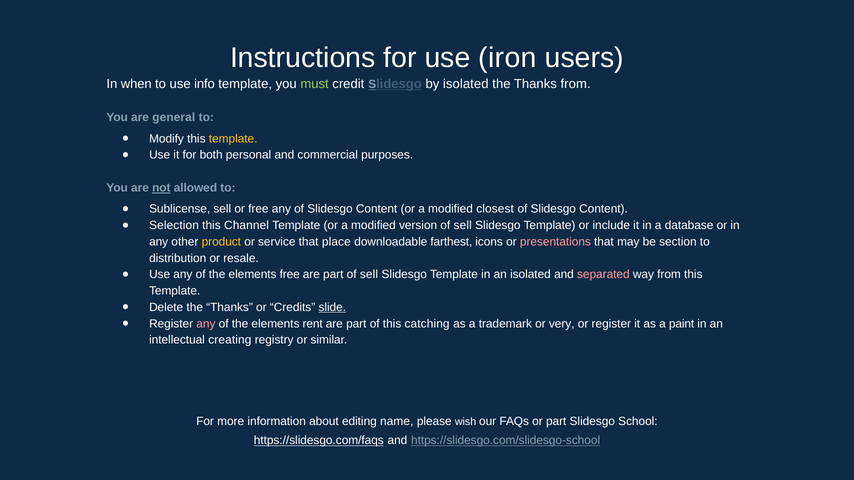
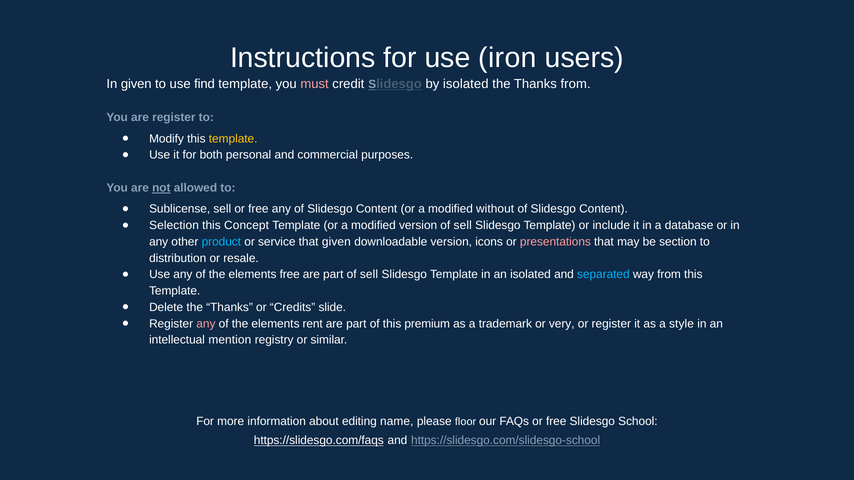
In when: when -> given (136, 84)
info: info -> find (204, 84)
must colour: light green -> pink (315, 84)
are general: general -> register (174, 118)
closest: closest -> without (495, 209)
Channel: Channel -> Concept (247, 226)
product colour: yellow -> light blue (221, 242)
that place: place -> given (336, 242)
downloadable farthest: farthest -> version (451, 242)
separated colour: pink -> light blue (603, 275)
slide underline: present -> none (332, 307)
catching: catching -> premium (427, 324)
paint: paint -> style (681, 324)
creating: creating -> mention (230, 340)
wish: wish -> floor (466, 422)
FAQs or part: part -> free (556, 422)
